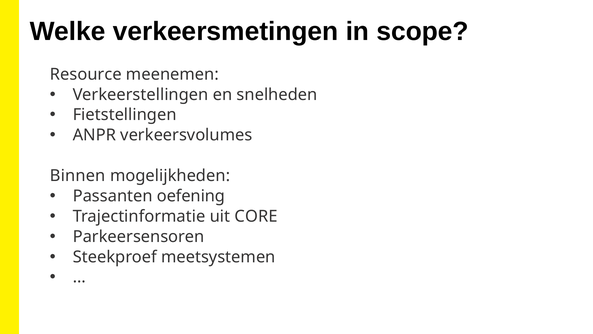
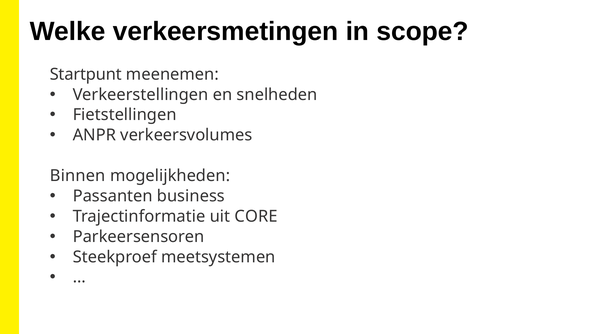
Resource: Resource -> Startpunt (86, 74)
oefening: oefening -> business (191, 196)
